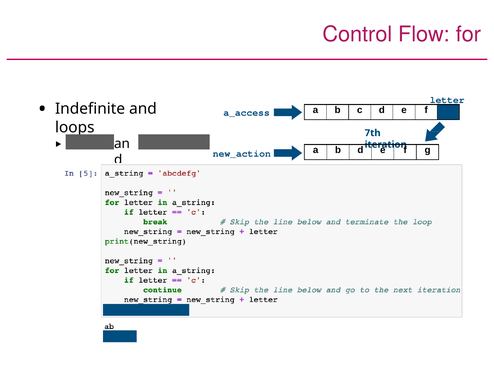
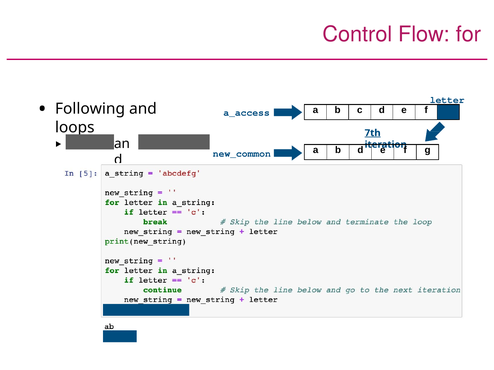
Indefinite: Indefinite -> Following (90, 109)
7th underline: none -> present (373, 133)
new_action: new_action -> new_common (242, 154)
